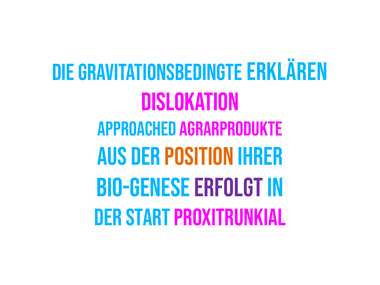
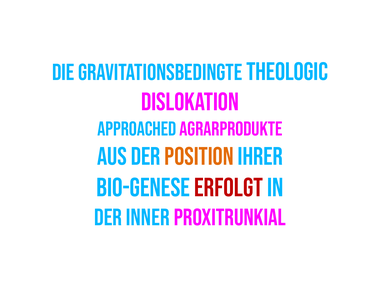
erklären: erklären -> theologic (287, 72)
erfolgt colour: purple -> red (229, 188)
Start: Start -> Inner (148, 218)
